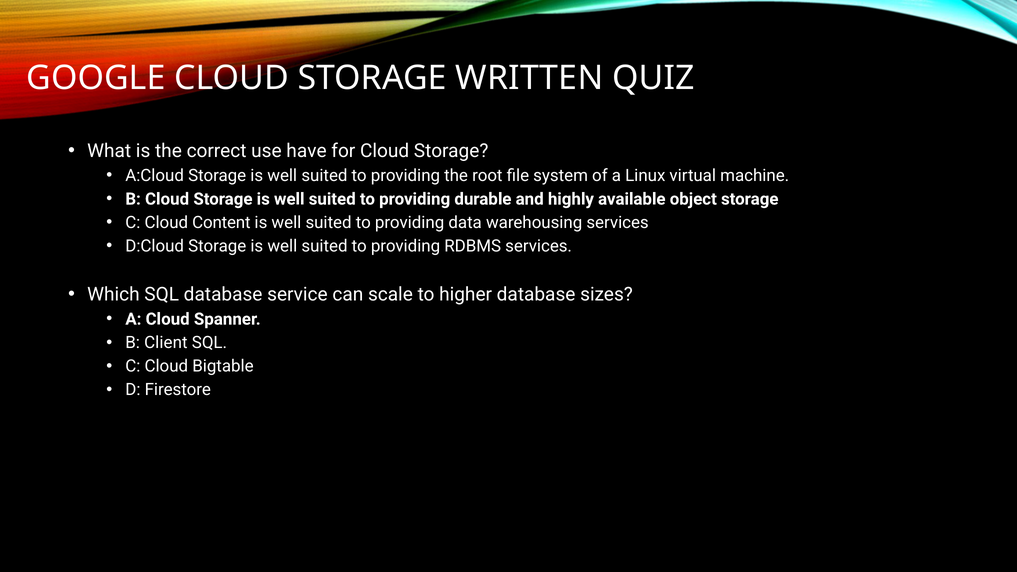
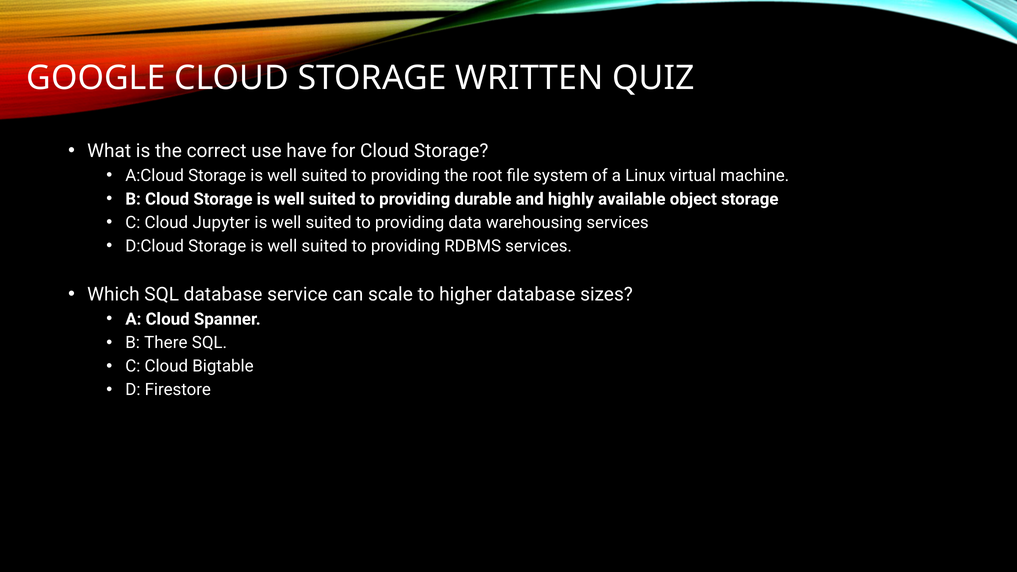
Content: Content -> Jupyter (221, 223)
Client: Client -> There (166, 343)
